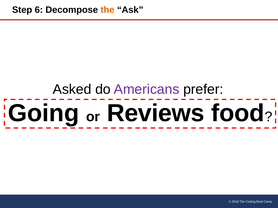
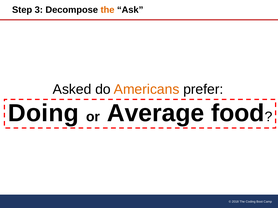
6: 6 -> 3 (39, 10)
Americans colour: purple -> orange (147, 89)
Going: Going -> Doing (43, 113)
Reviews: Reviews -> Average (156, 113)
